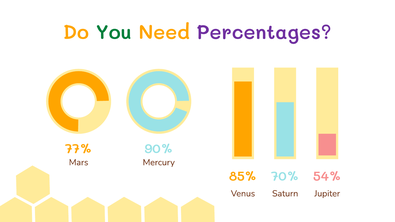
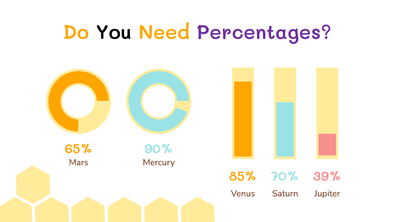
You colour: green -> black (114, 33)
77%: 77% -> 65% (79, 149)
54%: 54% -> 39% (327, 177)
